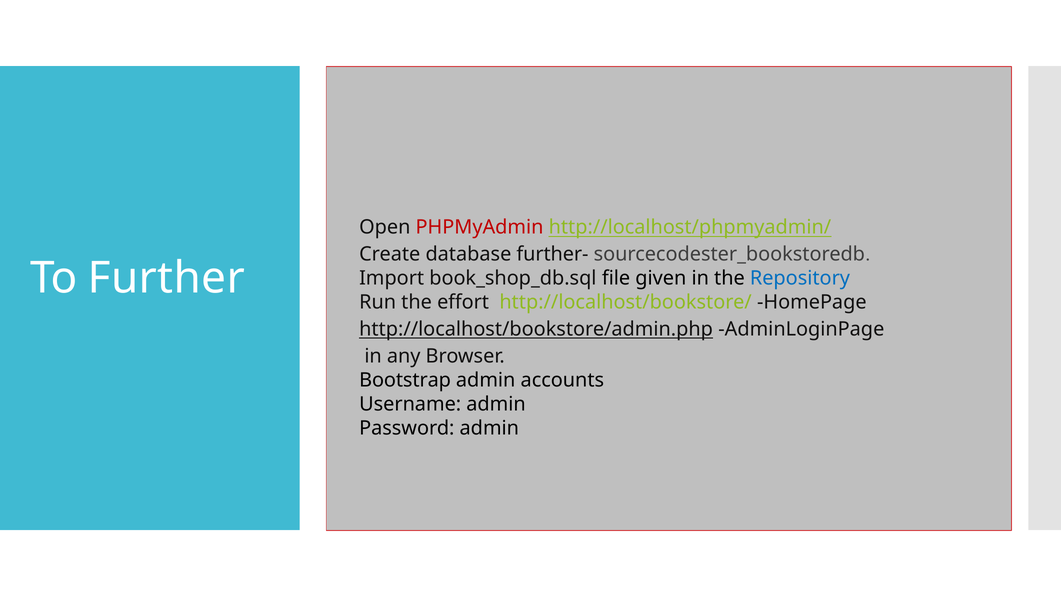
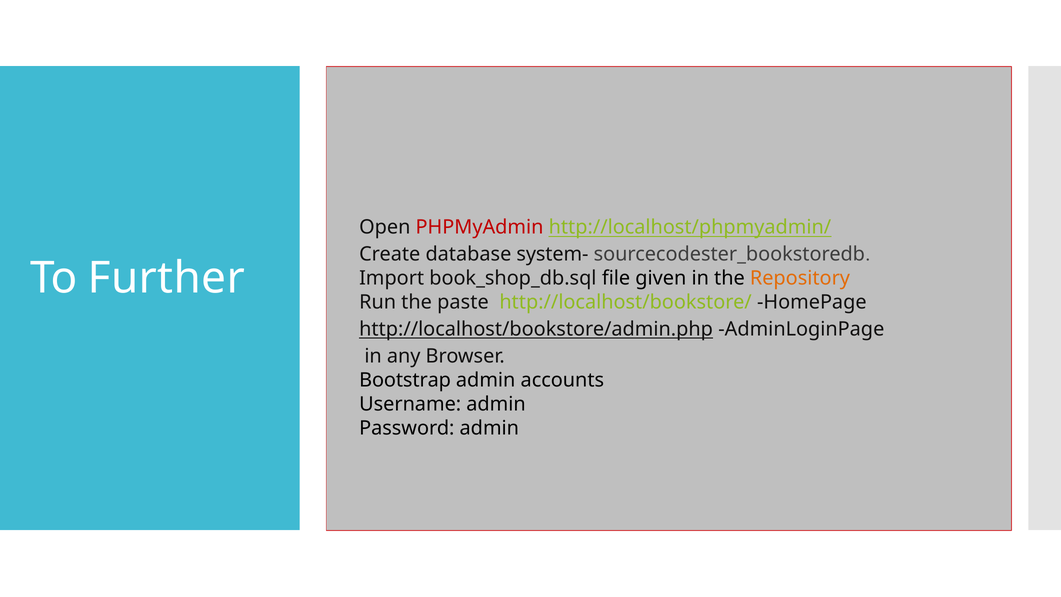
further-: further- -> system- (552, 254)
Repository colour: blue -> orange (800, 278)
effort: effort -> paste (463, 302)
